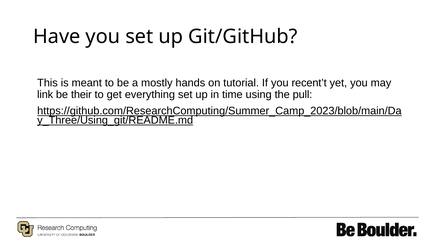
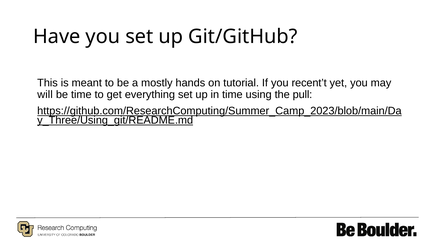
link: link -> will (45, 94)
be their: their -> time (81, 94)
